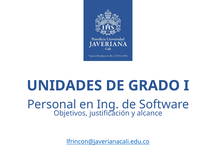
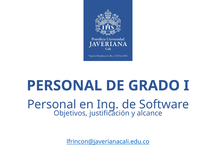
UNIDADES: UNIDADES -> PERSONAL (64, 86)
